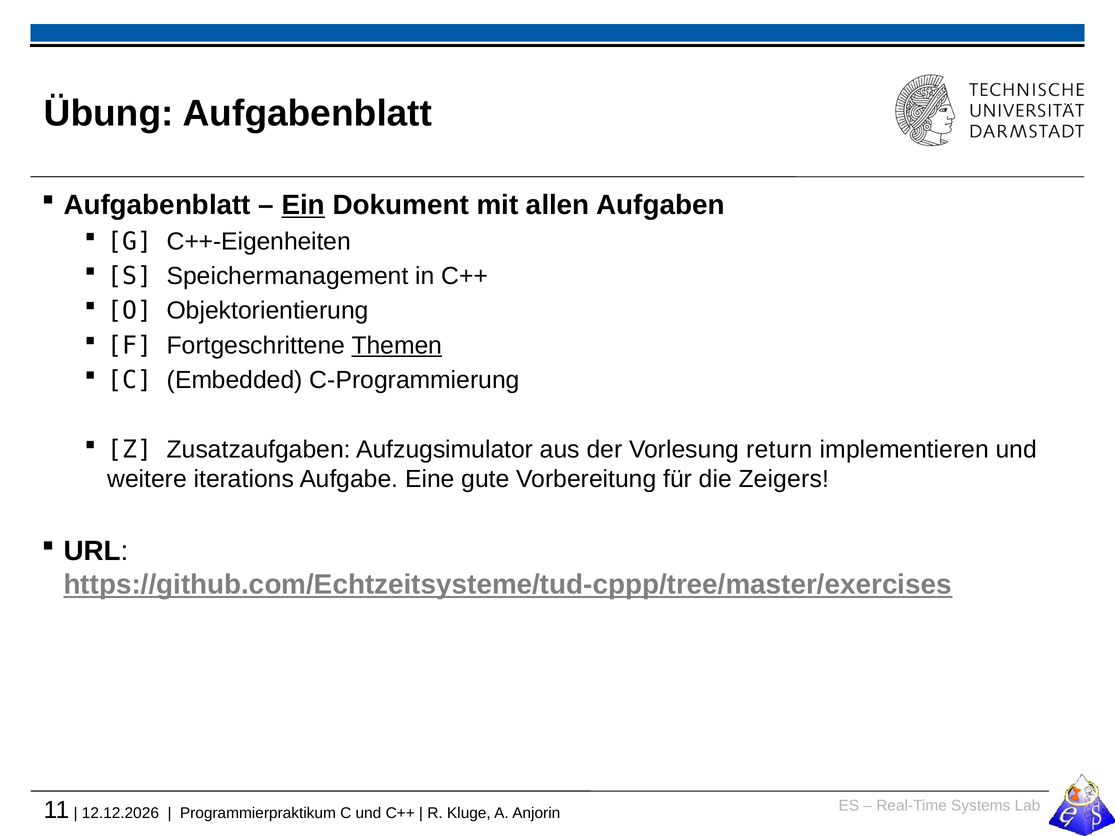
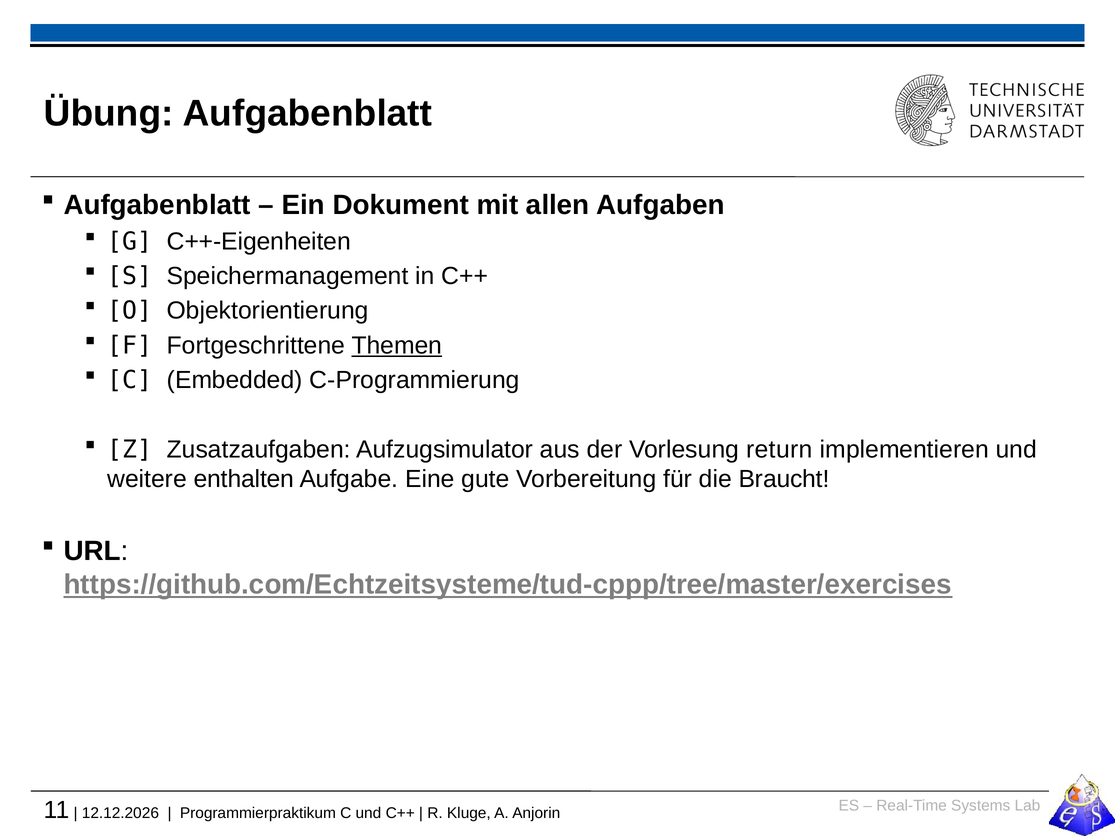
Ein underline: present -> none (303, 205)
iterations: iterations -> enthalten (244, 479)
Zeigers: Zeigers -> Braucht (784, 479)
